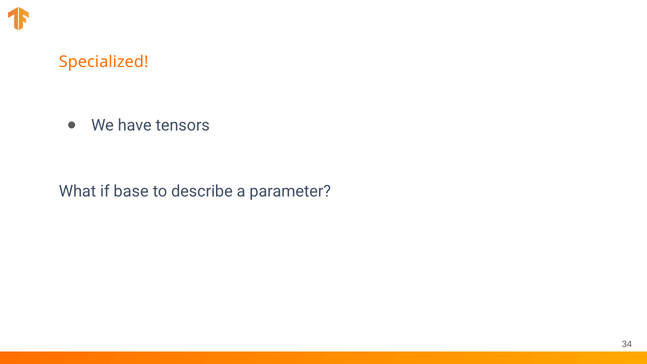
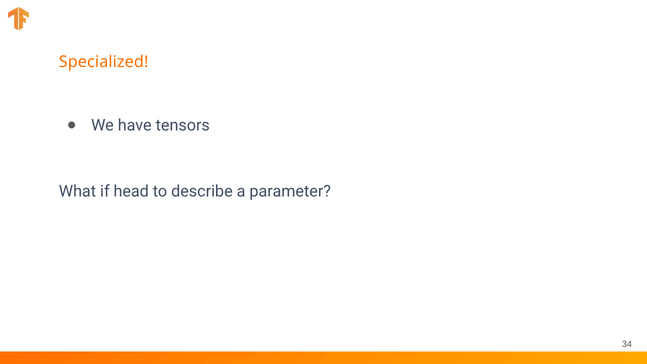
base: base -> head (131, 191)
